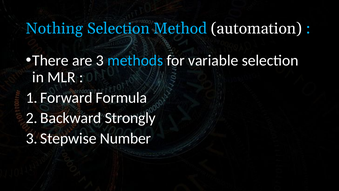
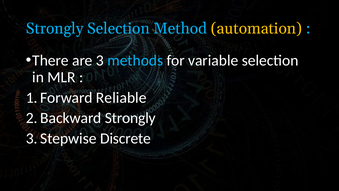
Nothing: Nothing -> Strongly (55, 28)
automation colour: white -> yellow (256, 28)
Formula: Formula -> Reliable (121, 97)
Number: Number -> Discrete (125, 138)
